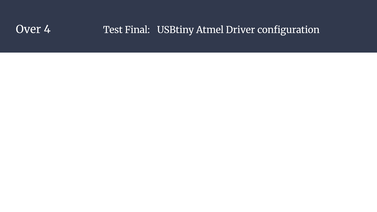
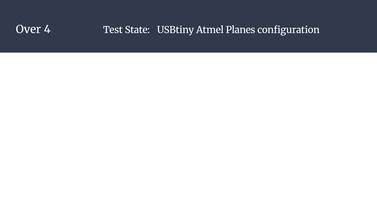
Final: Final -> State (137, 30)
Driver: Driver -> Planes (241, 30)
